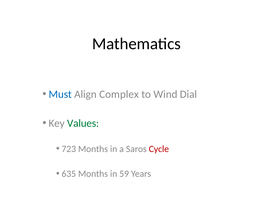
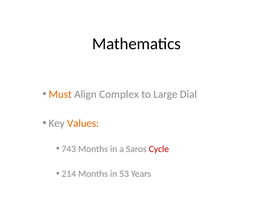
Must colour: blue -> orange (60, 94)
Wind: Wind -> Large (166, 94)
Values colour: green -> orange (83, 123)
723: 723 -> 743 (69, 149)
635: 635 -> 214 (69, 174)
59: 59 -> 53 (124, 174)
